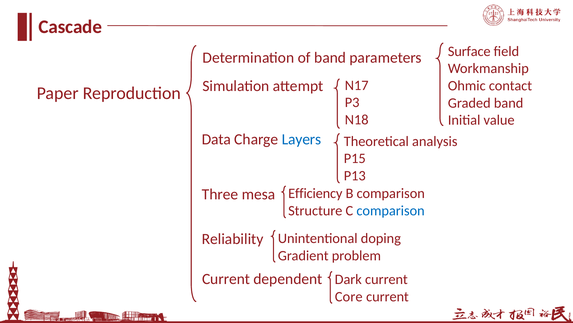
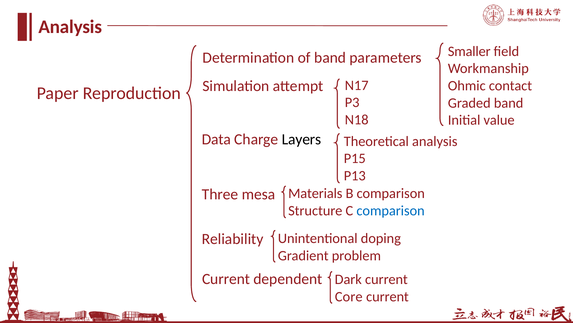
Cascade: Cascade -> Analysis (70, 27)
Surface: Surface -> Smaller (469, 51)
Layers colour: blue -> black (302, 139)
Efficiency: Efficiency -> Materials (315, 193)
